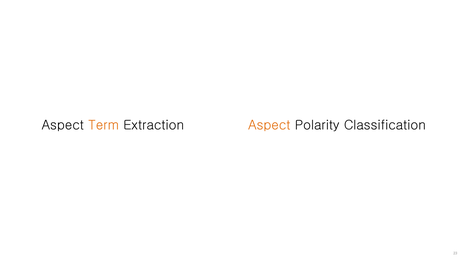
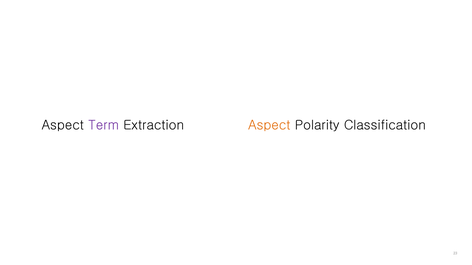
Term colour: orange -> purple (104, 125)
